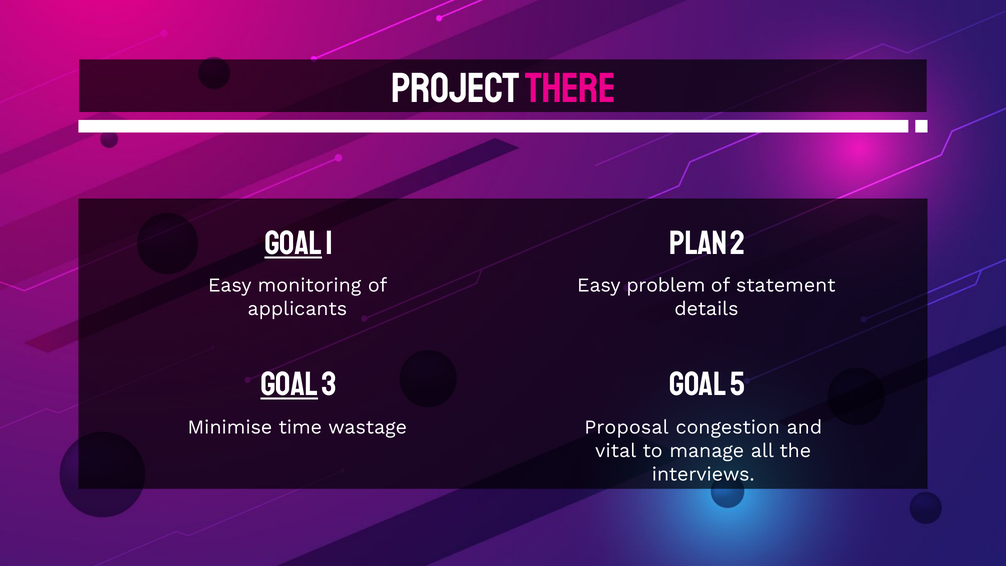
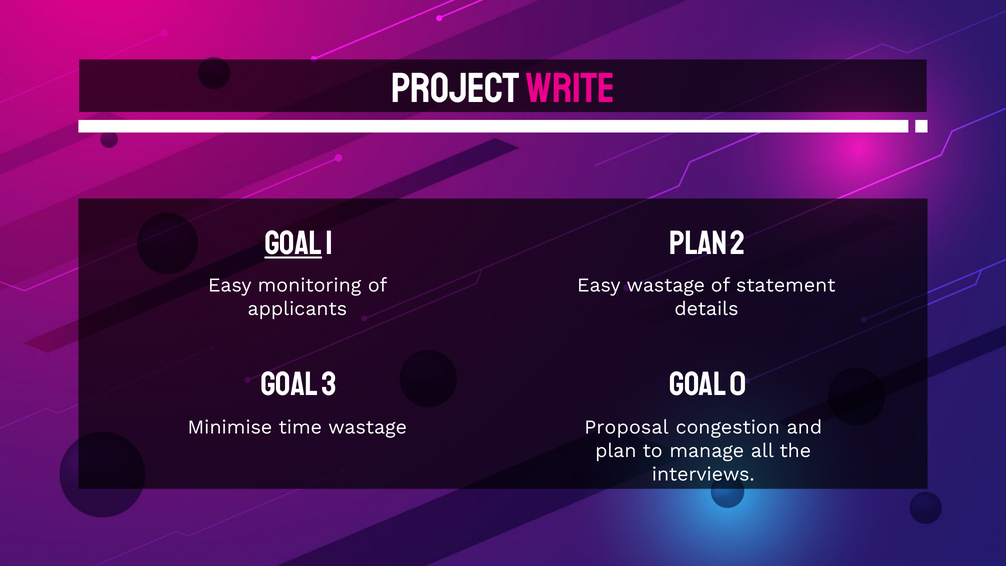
there: there -> write (570, 89)
Easy problem: problem -> wastage (666, 285)
Goal underline: present -> none (289, 384)
5: 5 -> 0 (738, 384)
vital: vital -> plan (616, 451)
